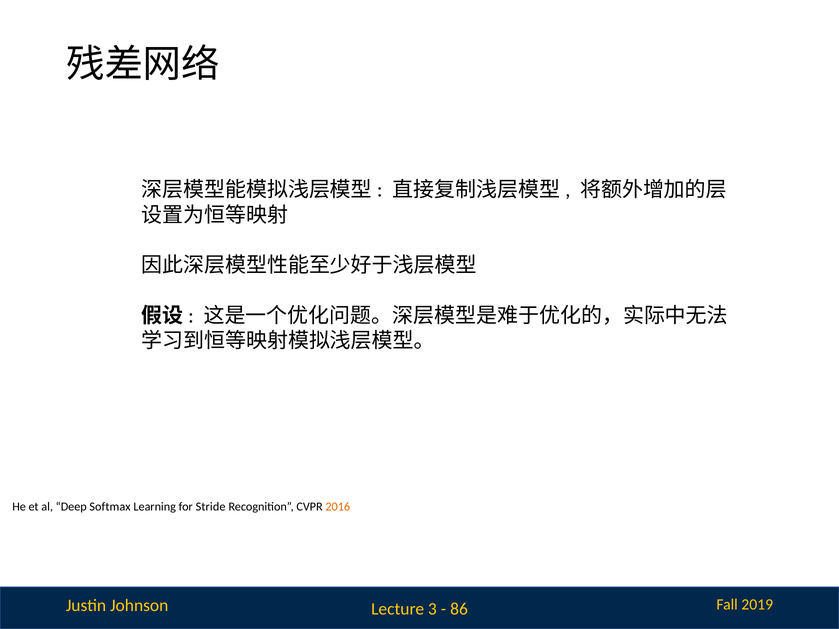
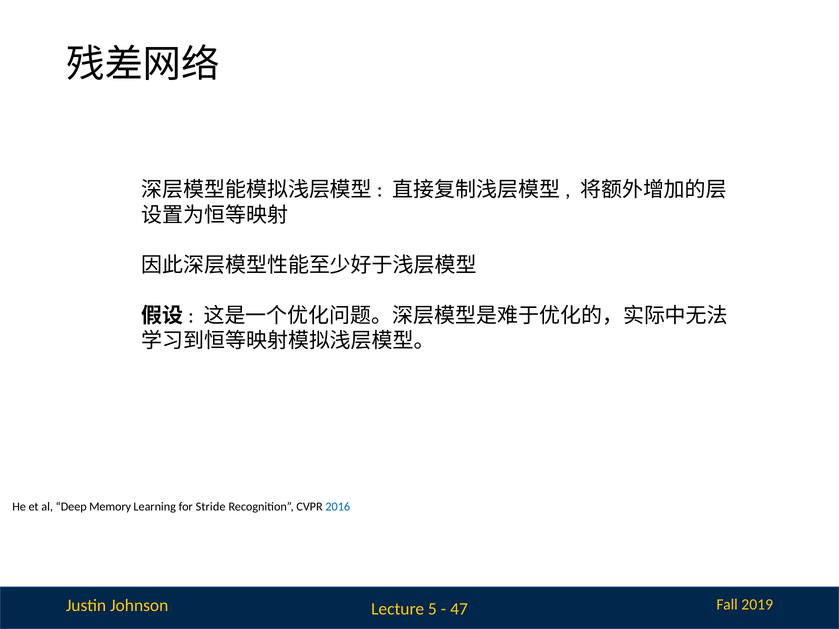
Softmax: Softmax -> Memory (110, 507)
2016 colour: orange -> blue (338, 507)
3: 3 -> 5 (432, 609)
86: 86 -> 47 (459, 609)
